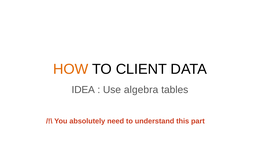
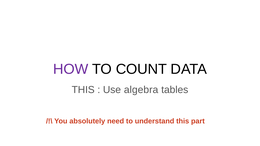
HOW colour: orange -> purple (71, 69)
CLIENT: CLIENT -> COUNT (141, 69)
IDEA: IDEA -> THIS (83, 90)
